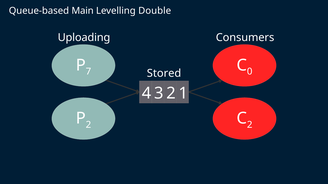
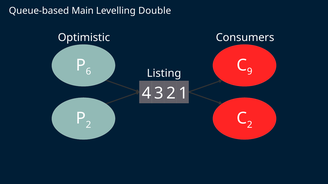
Uploading: Uploading -> Optimistic (84, 38)
7: 7 -> 6 (88, 72)
Stored: Stored -> Listing (164, 73)
0: 0 -> 9 (250, 72)
